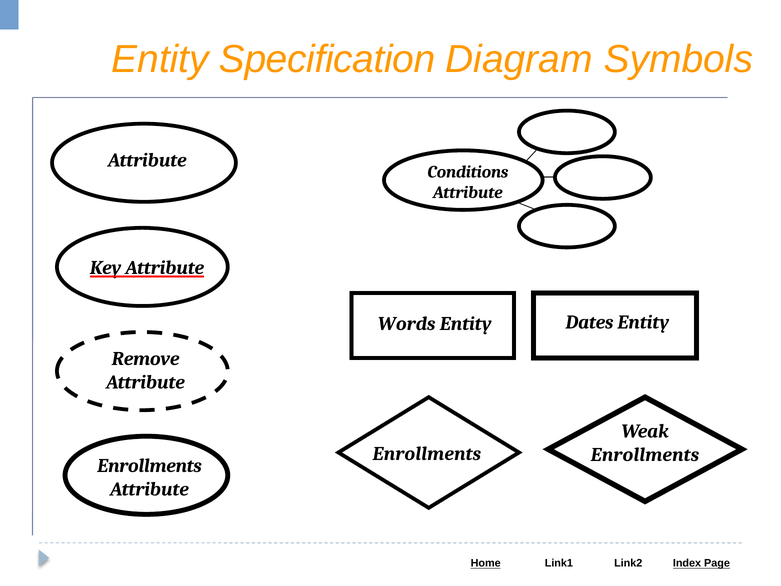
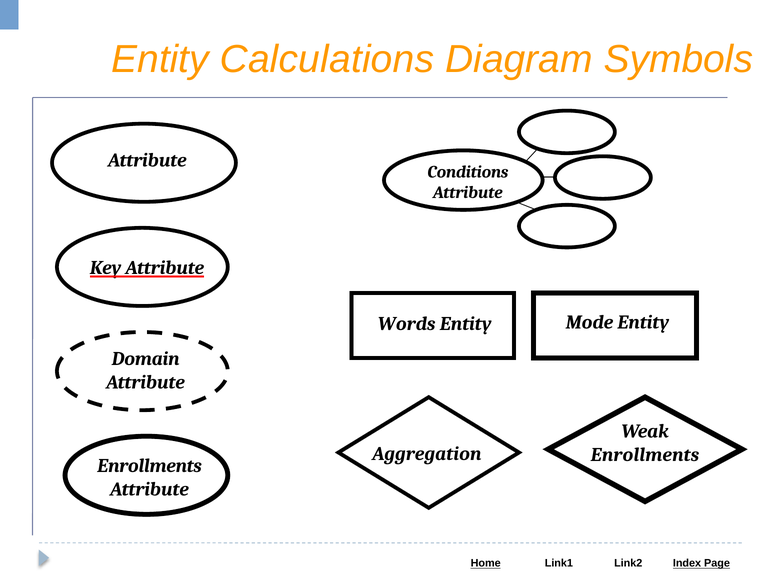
Specification: Specification -> Calculations (327, 59)
Dates: Dates -> Mode (589, 322)
Remove: Remove -> Domain (146, 359)
Enrollments: Enrollments -> Aggregation (427, 454)
